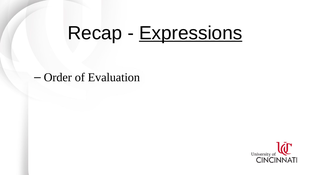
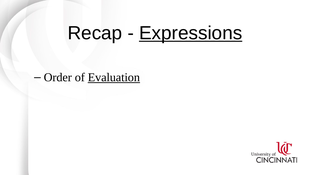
Evaluation underline: none -> present (114, 77)
